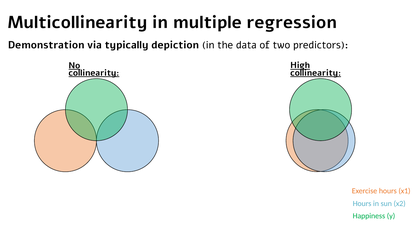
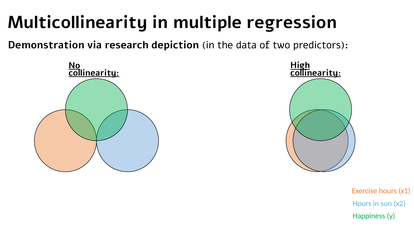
typically: typically -> research (127, 45)
